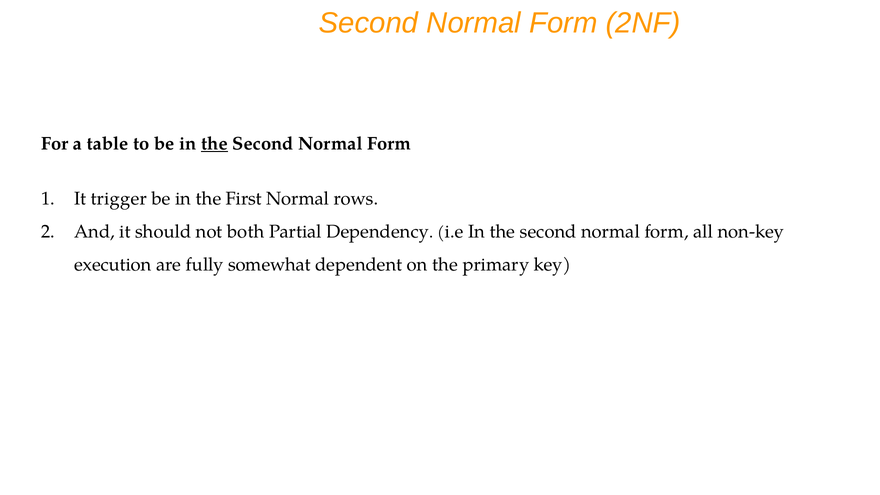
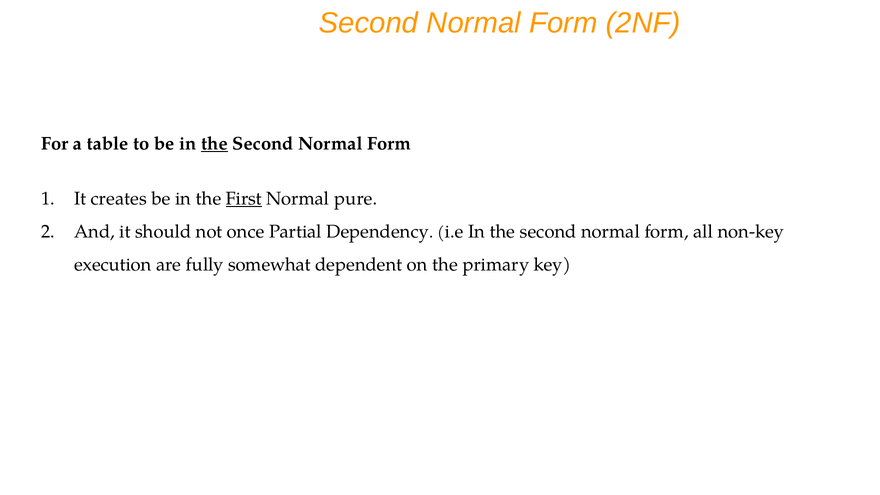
trigger: trigger -> creates (119, 198)
First underline: none -> present (244, 198)
rows: rows -> pure (356, 198)
both: both -> once (246, 231)
